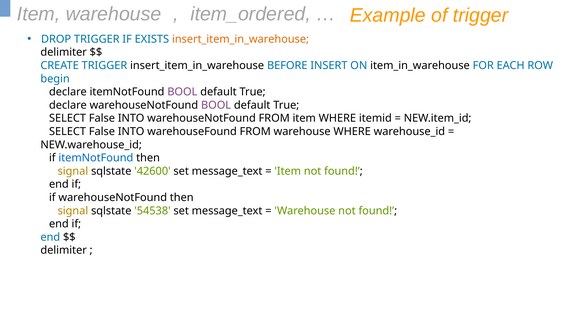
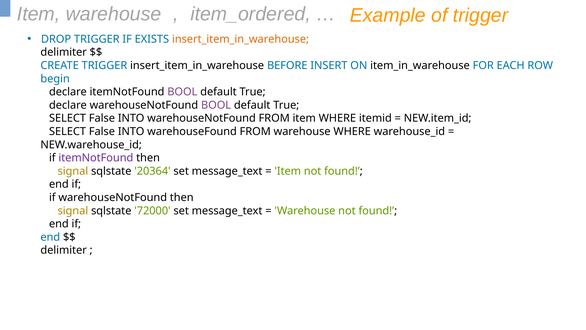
itemNotFound colour: blue -> purple (96, 158)
42600: 42600 -> 20364 (152, 171)
54538: 54538 -> 72000 (152, 211)
